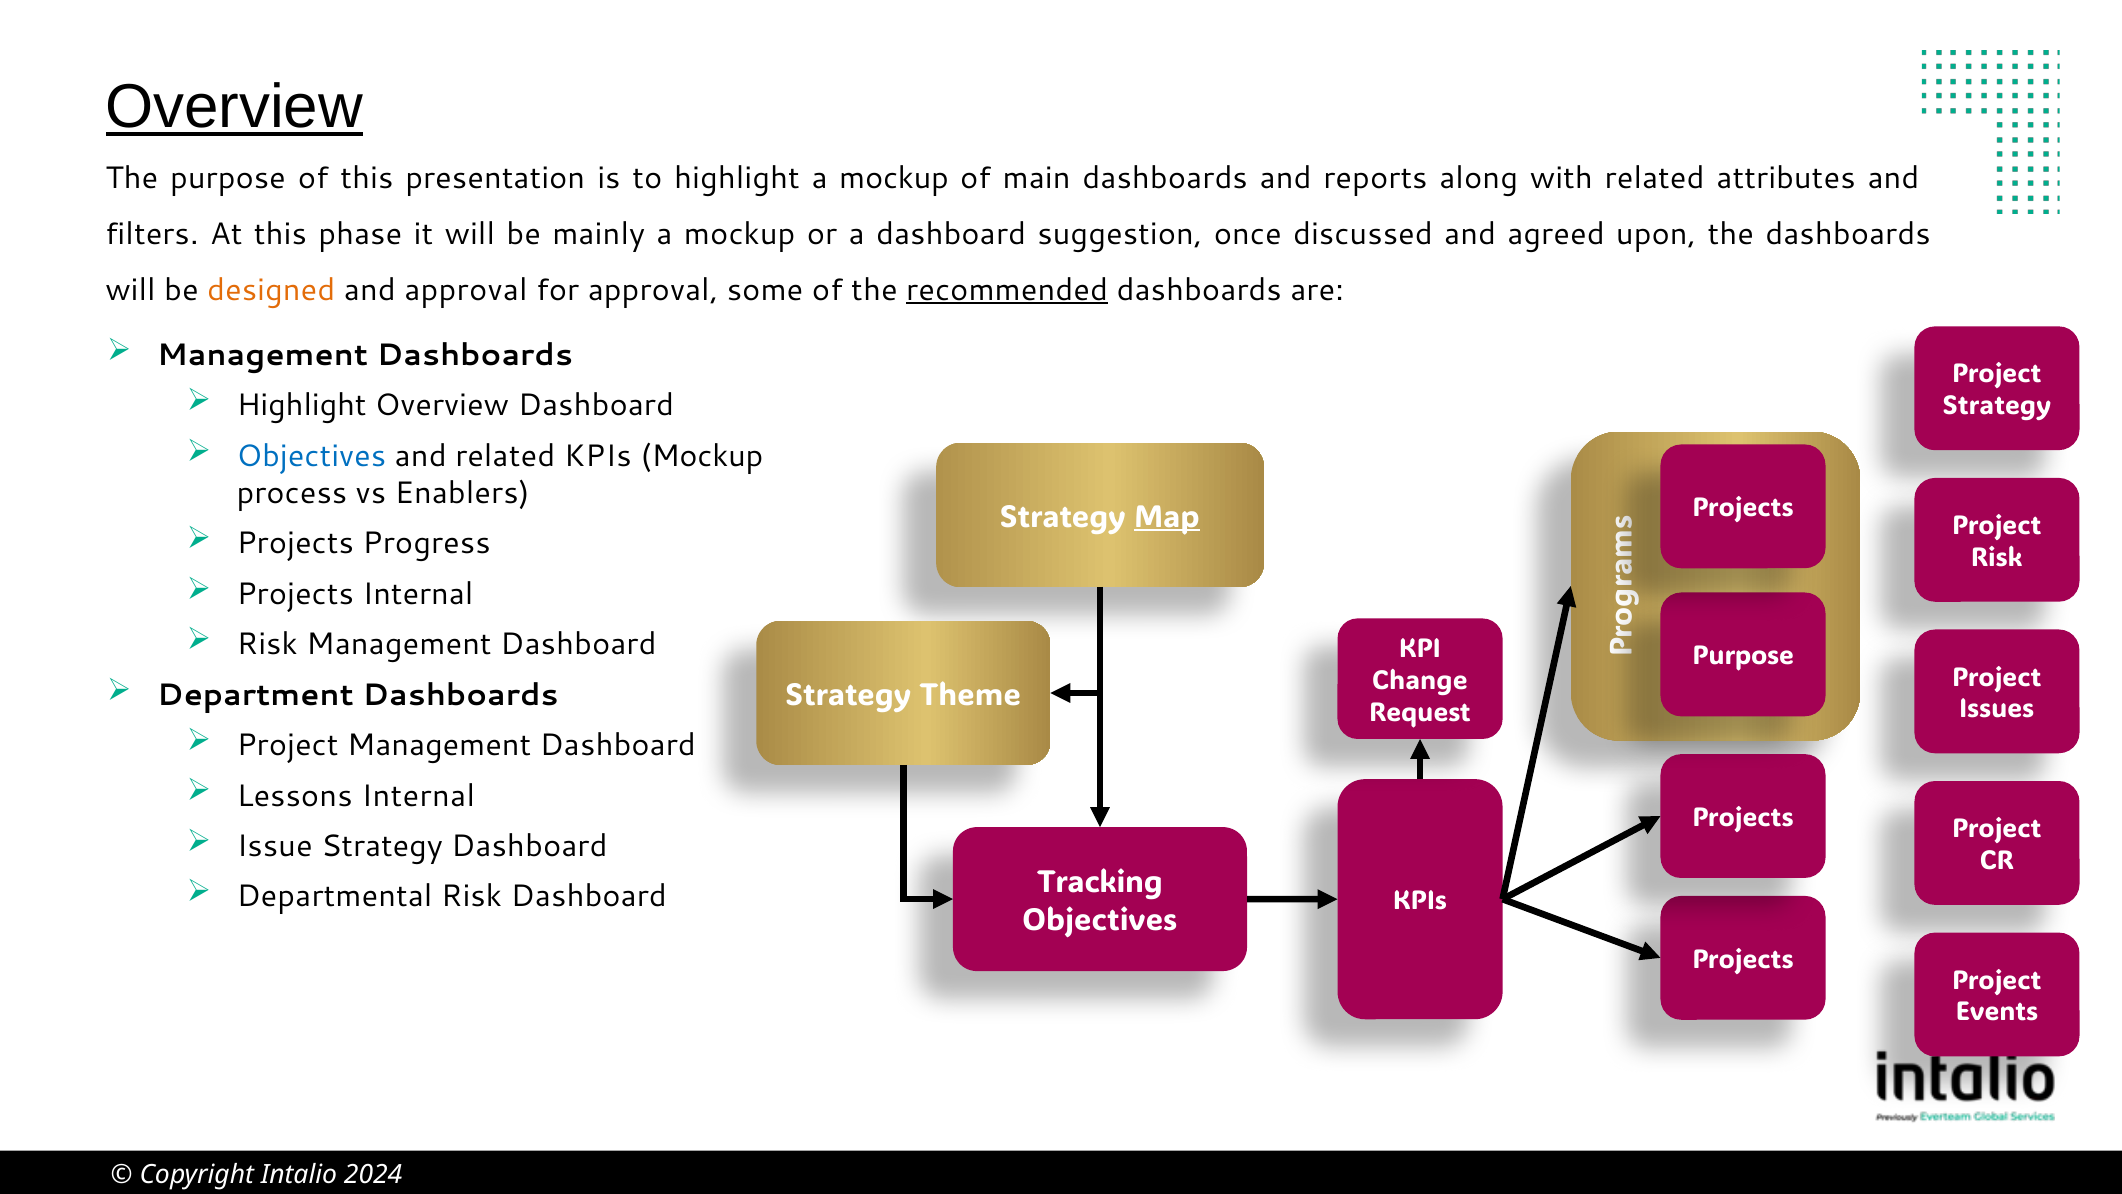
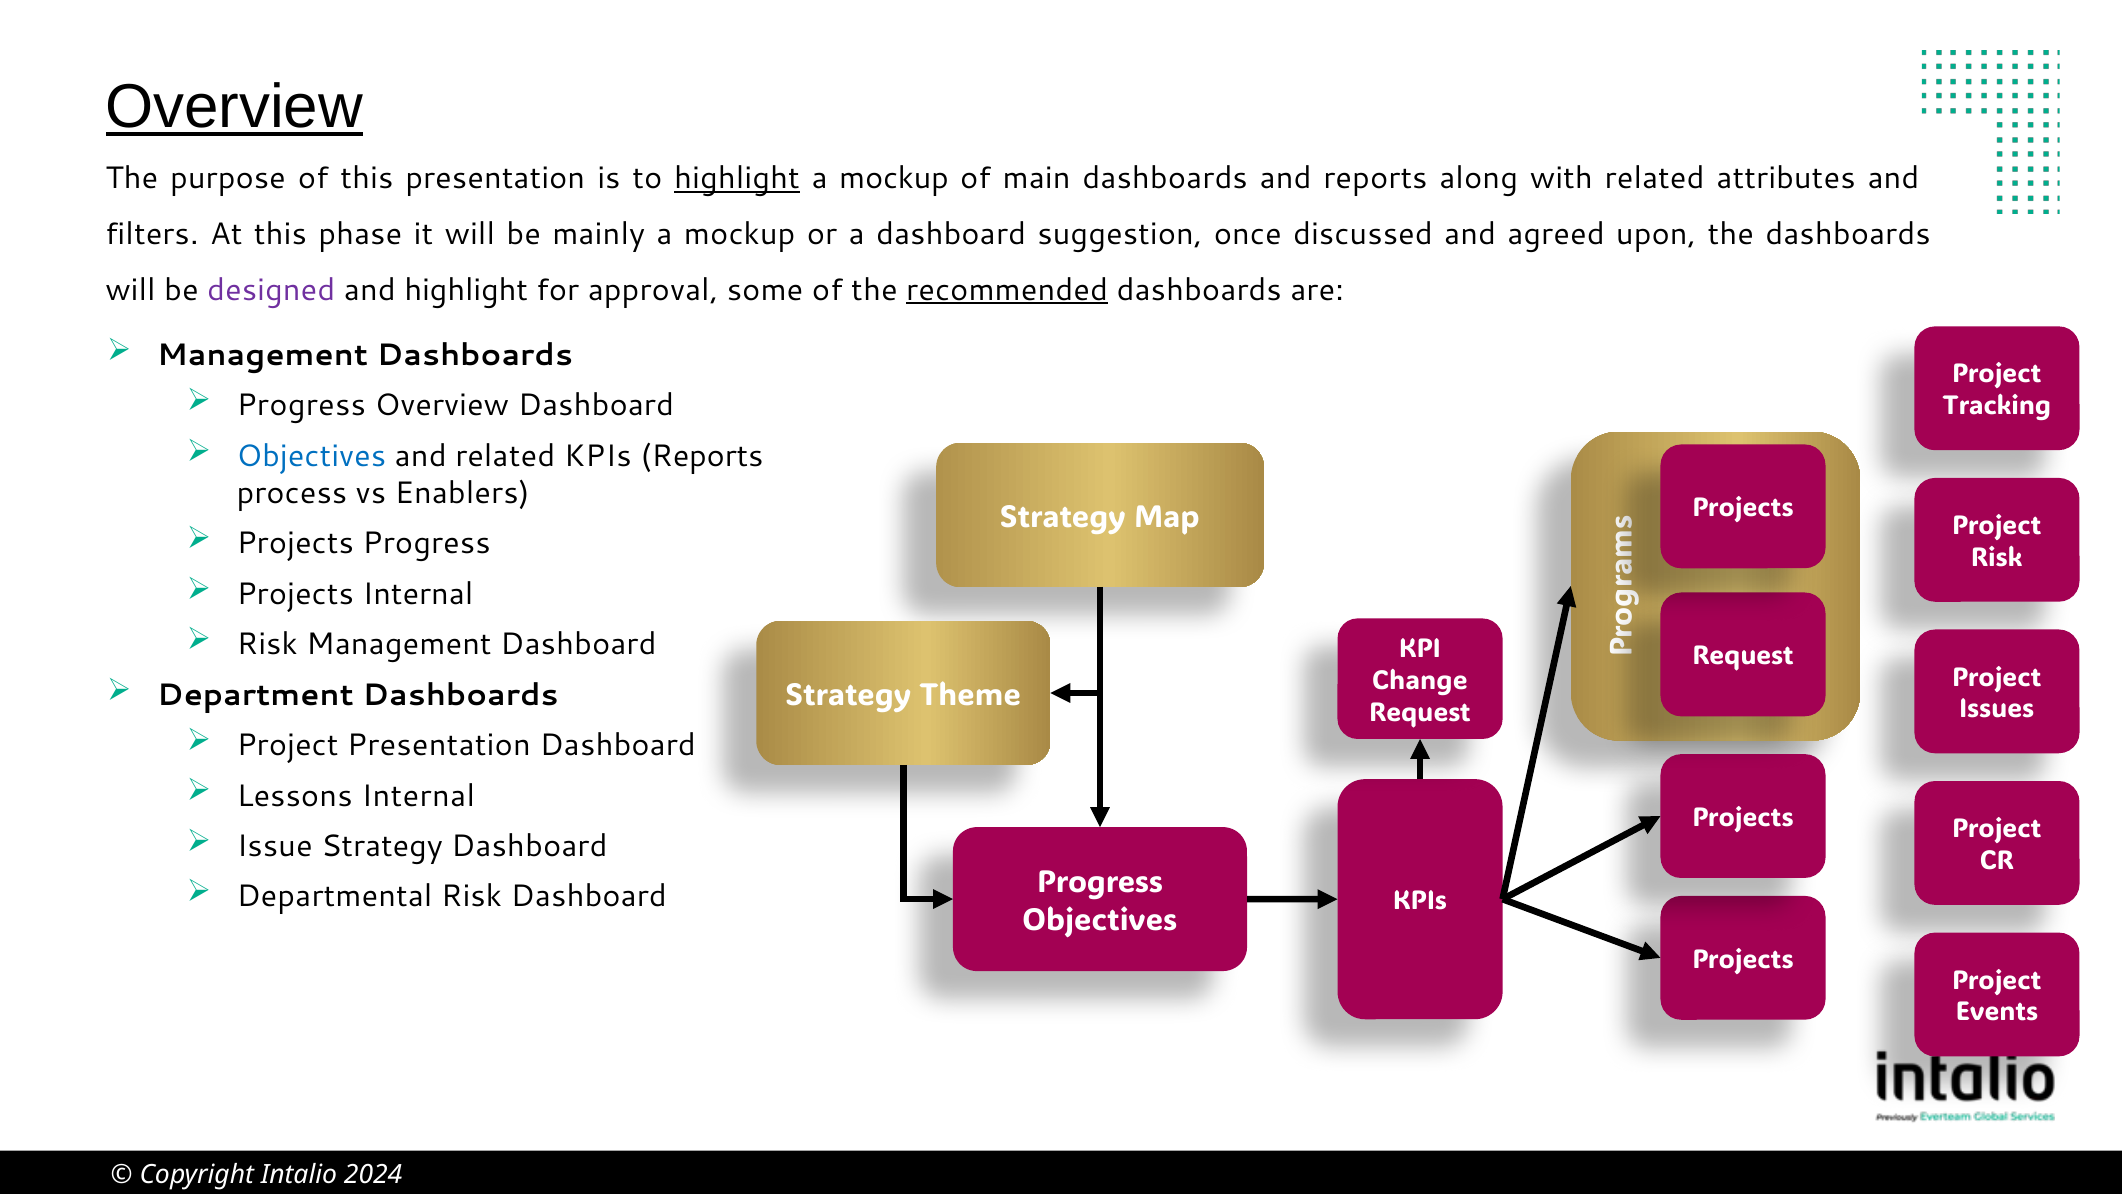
highlight underline: none -> present (737, 178)
designed colour: orange -> purple (271, 290)
and approval: approval -> highlight (466, 290)
Highlight: Highlight -> Progress (301, 405)
Strategy: Strategy -> Tracking (1997, 406)
KPIs Mockup: Mockup -> Reports (702, 456)
Map underline: present -> none (1167, 517)
Purpose: Purpose -> Request (1743, 656)
Project Management: Management -> Presentation (439, 745)
Tracking: Tracking -> Progress (1100, 882)
